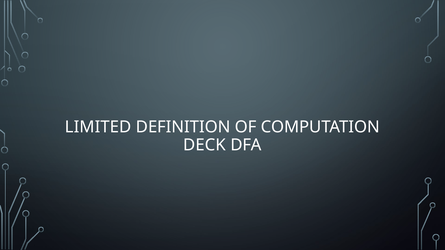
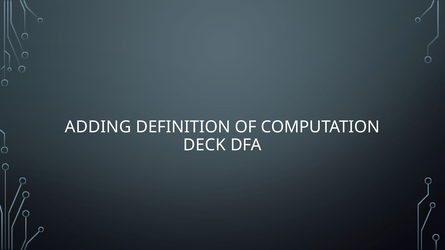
LIMITED: LIMITED -> ADDING (98, 127)
